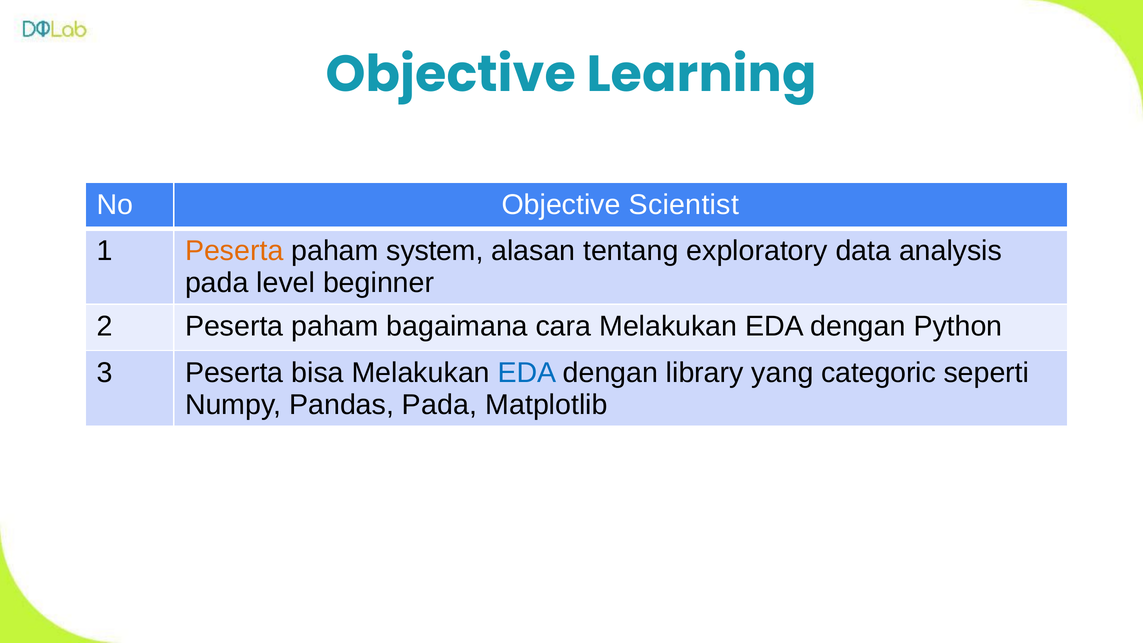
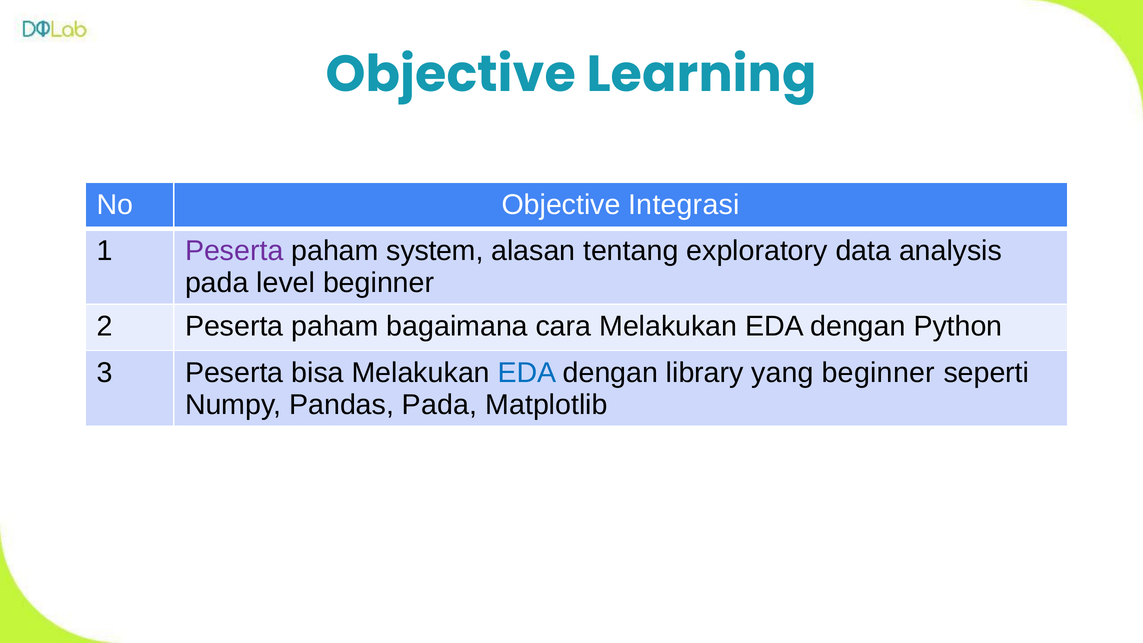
Scientist: Scientist -> Integrasi (684, 205)
Peserta colour: orange -> purple (234, 251)
yang categoric: categoric -> beginner (878, 373)
